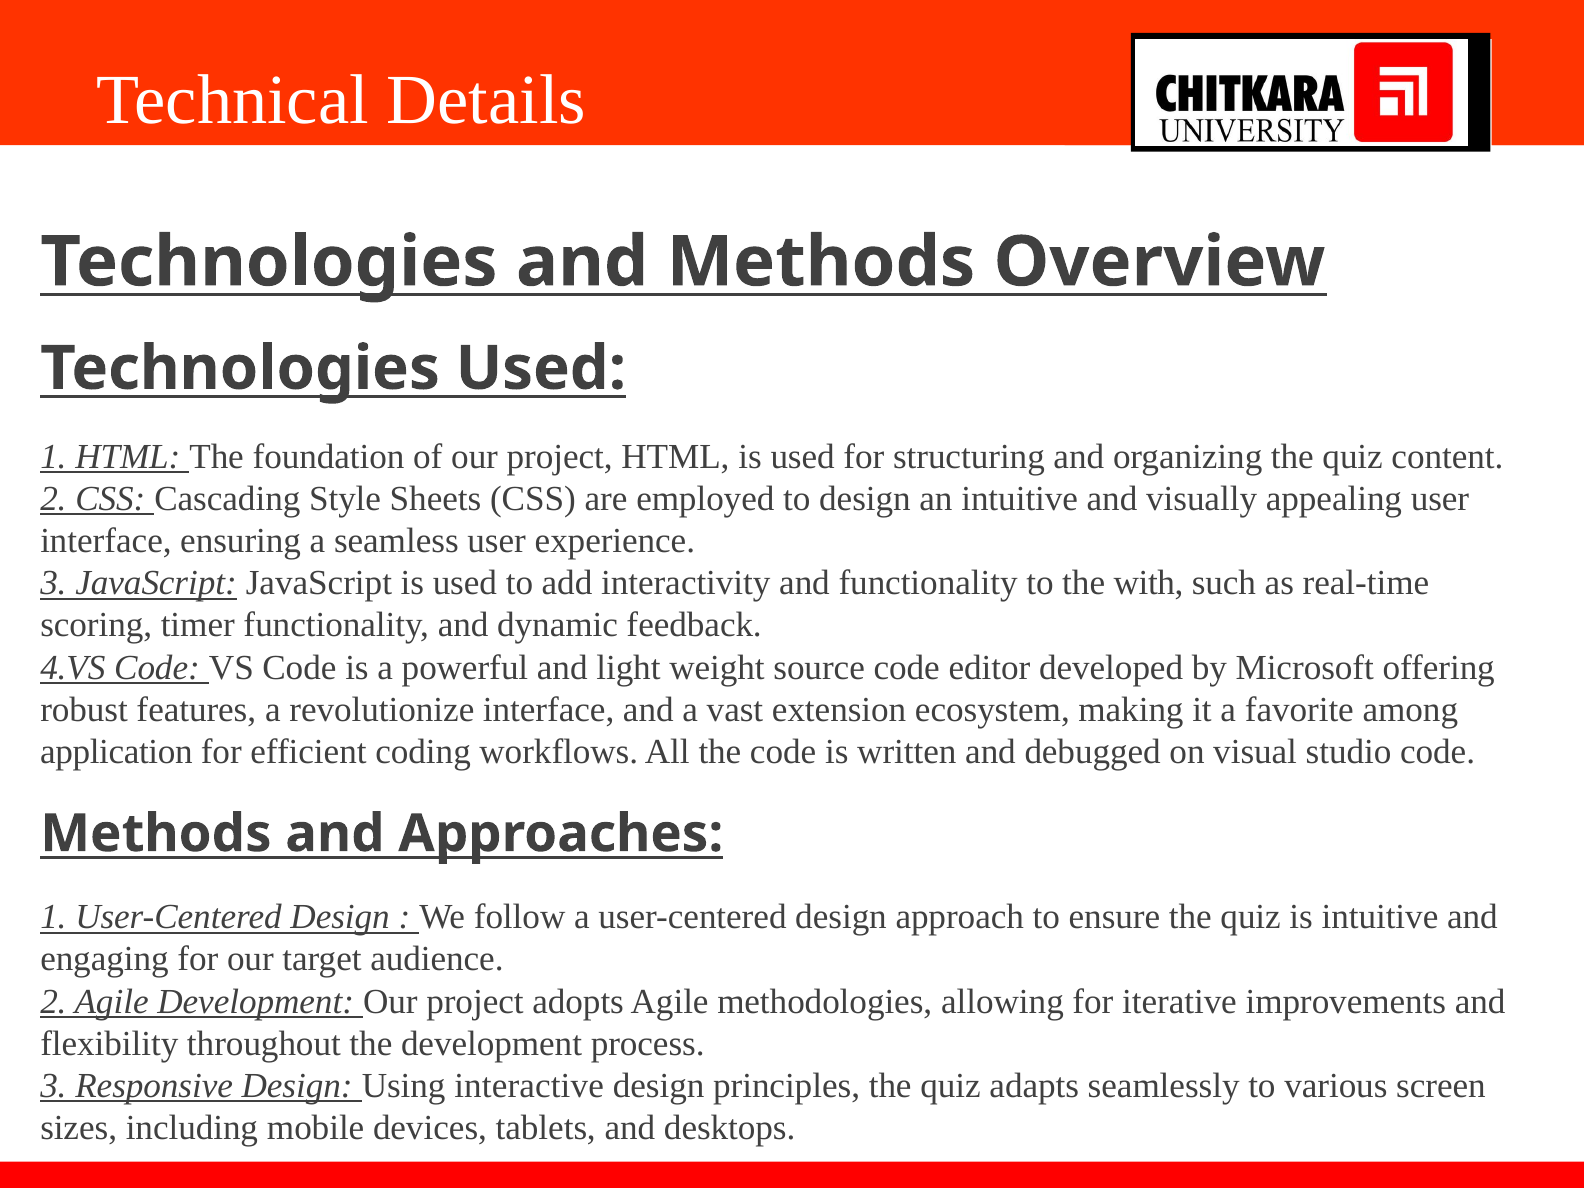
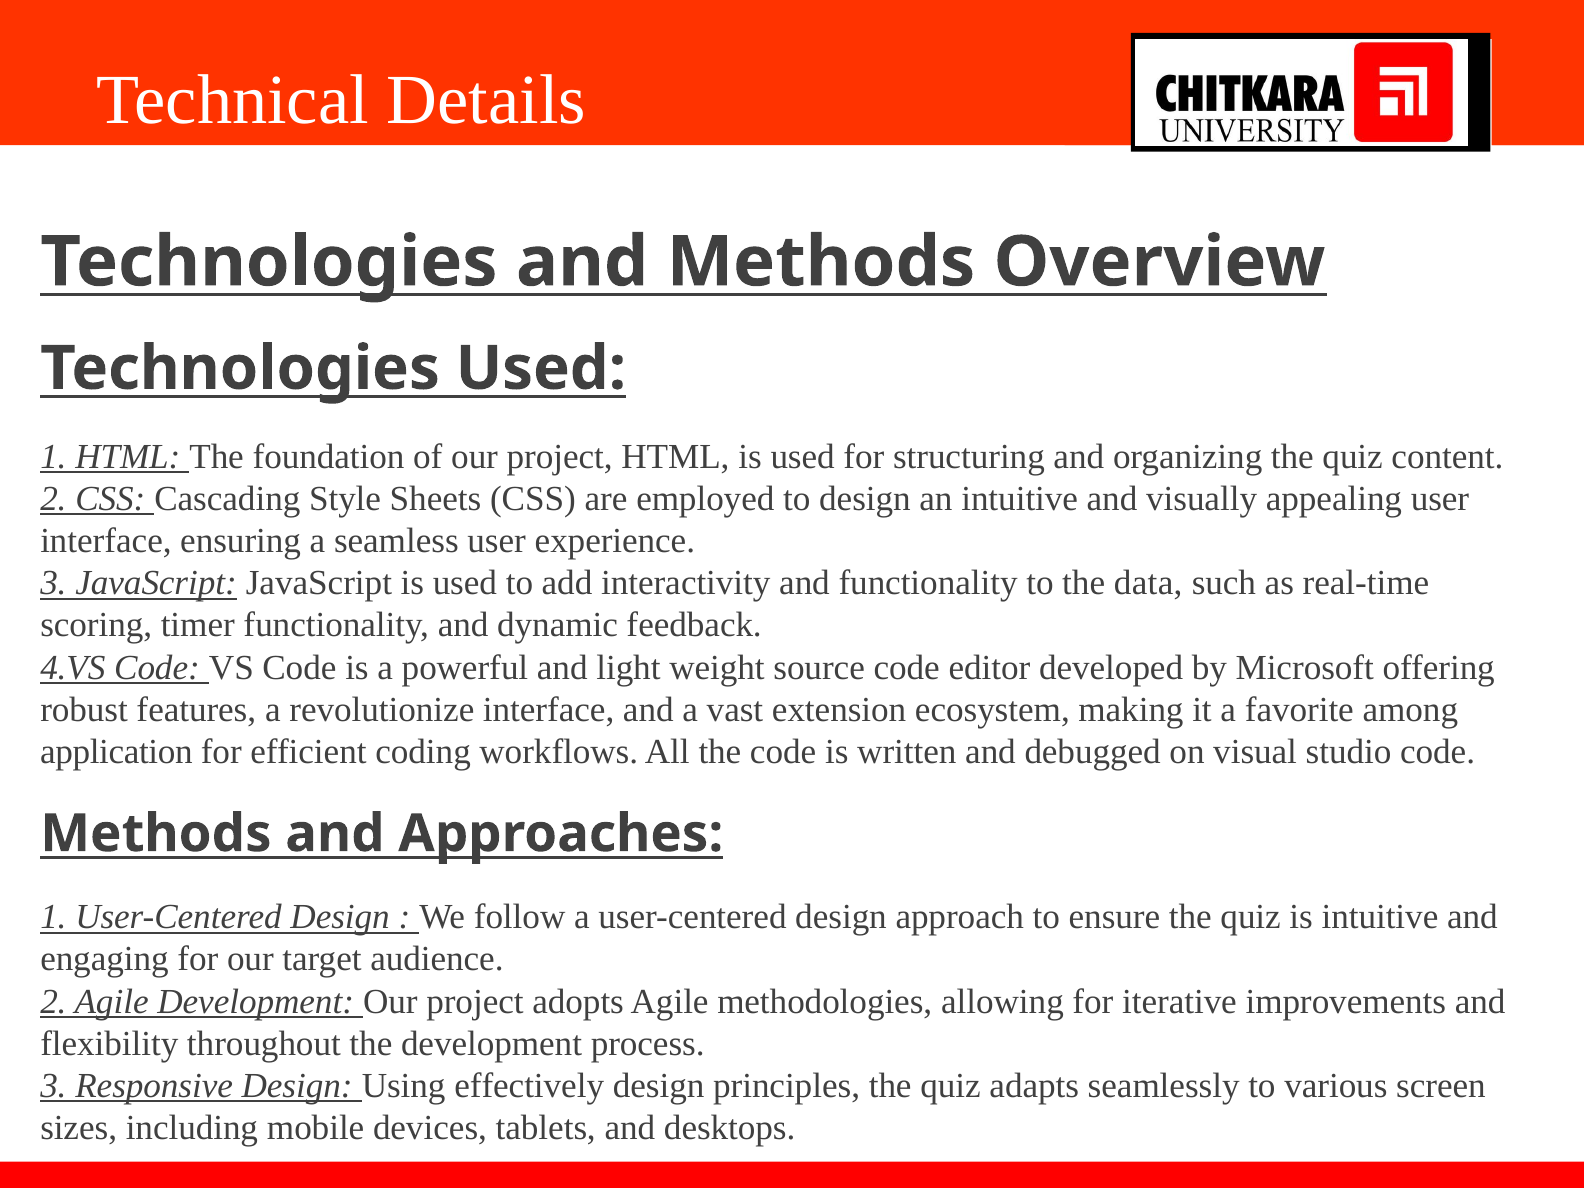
with: with -> data (1148, 583)
interactive: interactive -> effectively (529, 1086)
